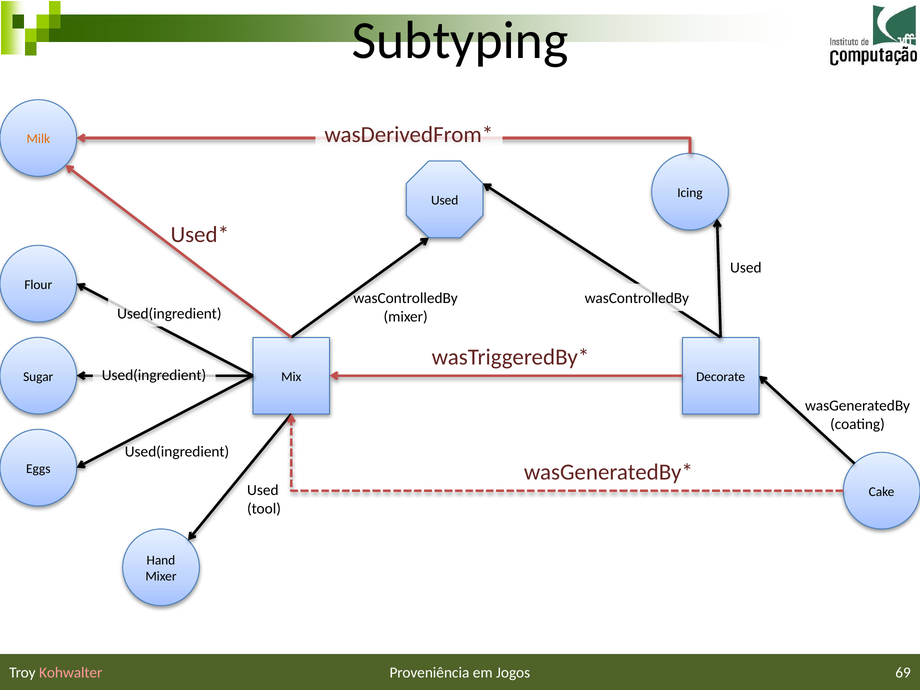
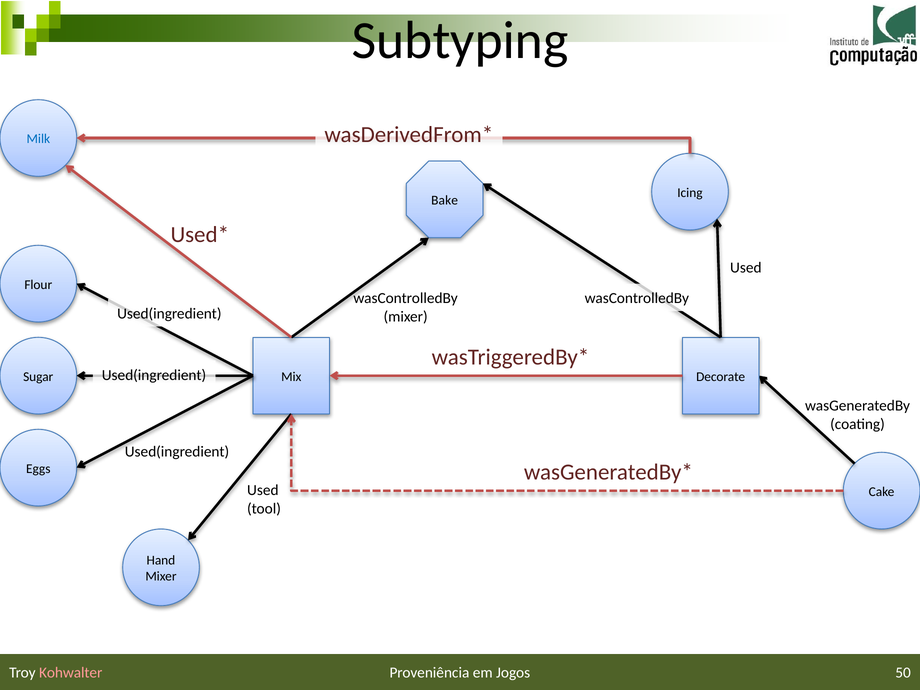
Milk colour: orange -> blue (38, 139)
Used: Used -> Bake (445, 200)
69: 69 -> 50 (903, 673)
